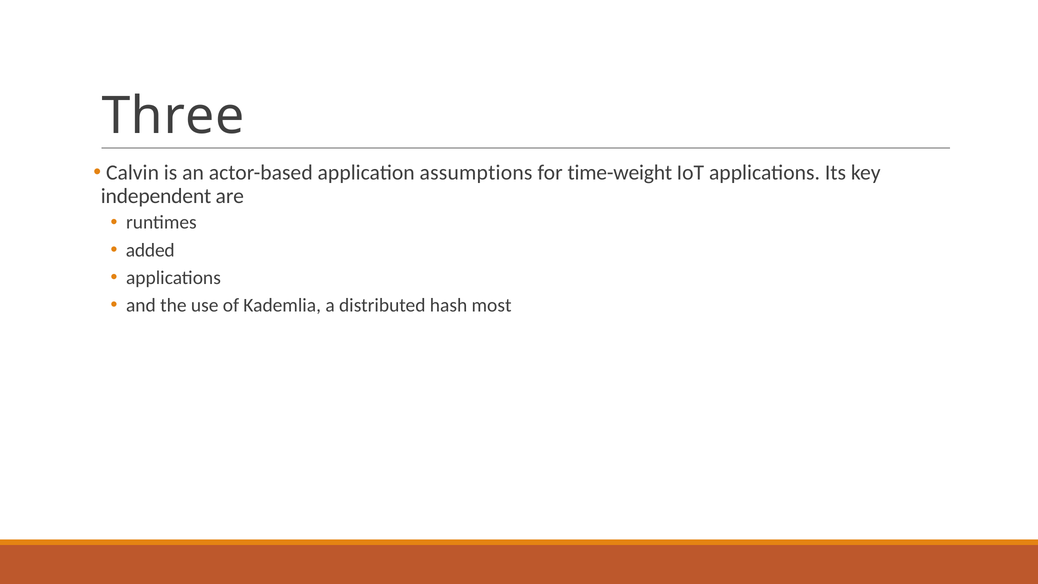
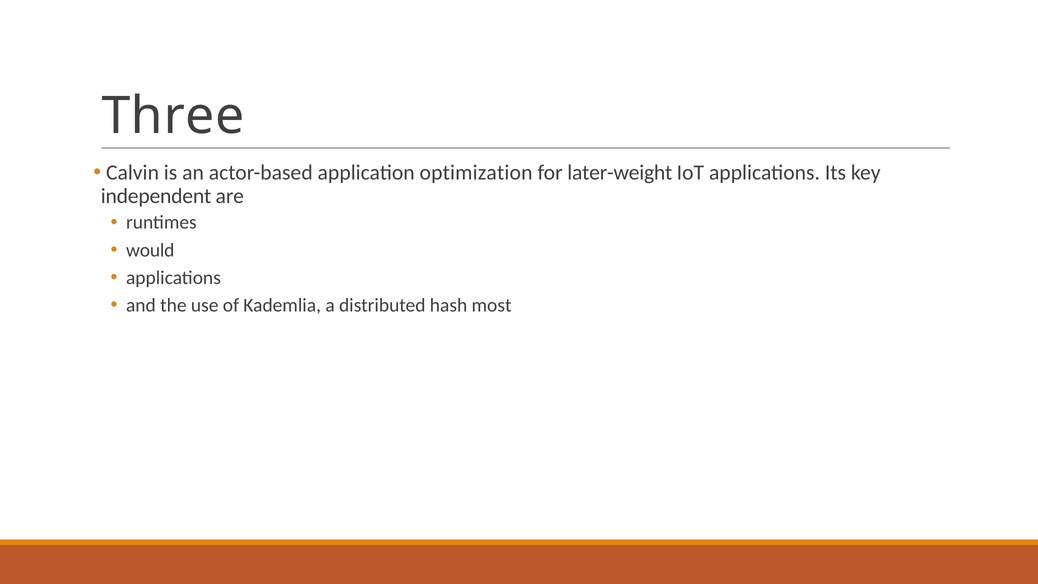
assumptions: assumptions -> optimization (476, 173)
time-weight: time-weight -> later-weight (620, 173)
added: added -> would (150, 250)
